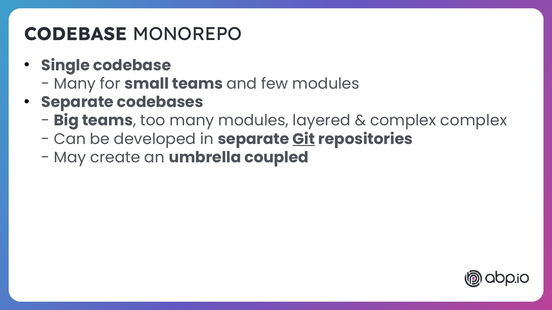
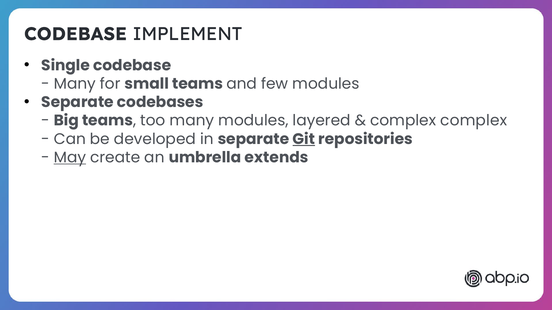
MONOREPO: MONOREPO -> IMPLEMENT (188, 34)
May underline: none -> present (70, 158)
coupled: coupled -> extends (277, 158)
